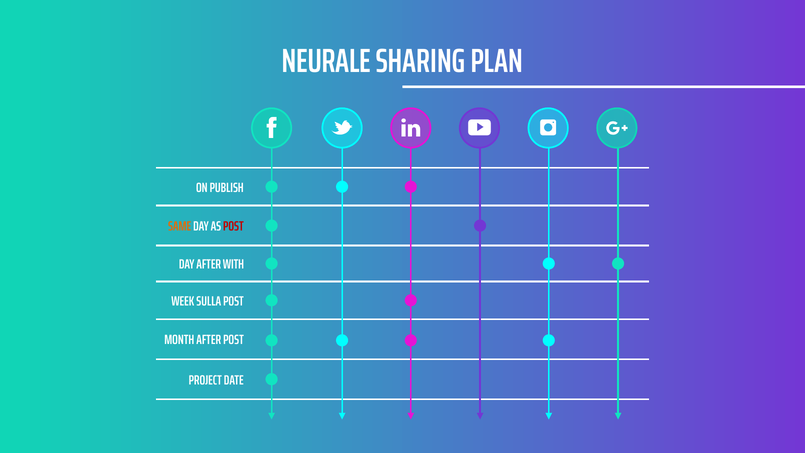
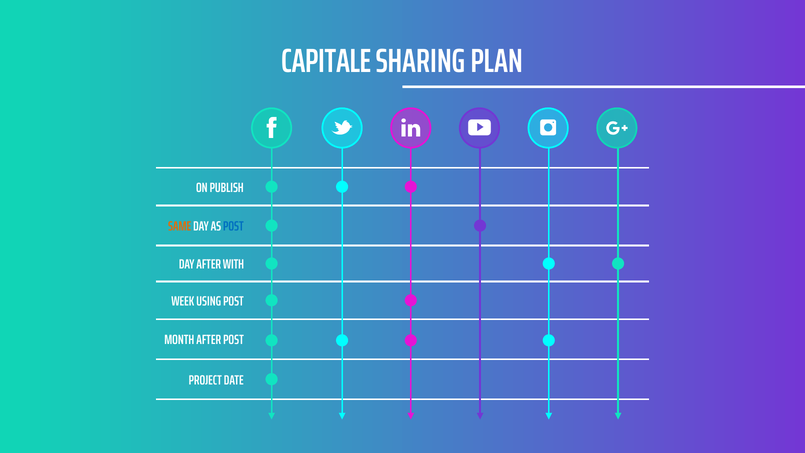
NEURALE: NEURALE -> CAPITALE (326, 61)
POST colour: red -> blue (233, 226)
SULLA: SULLA -> USING (209, 301)
